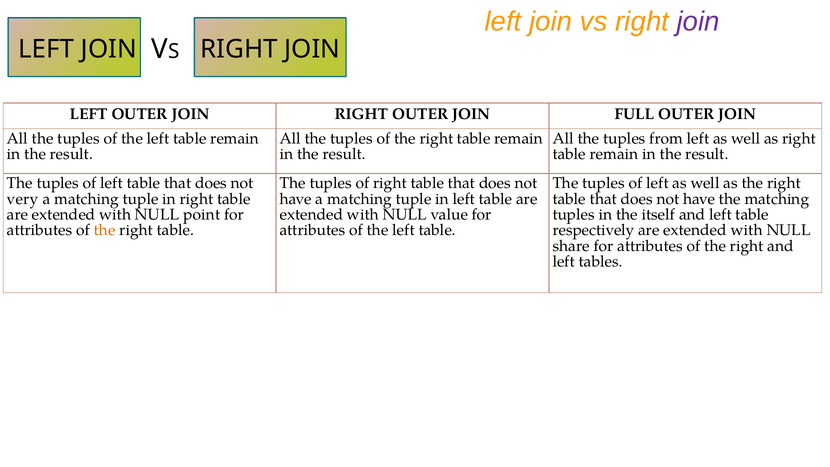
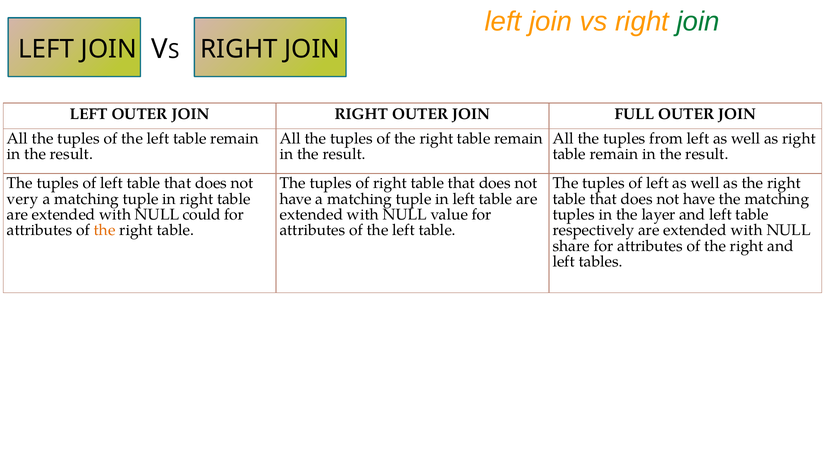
join colour: purple -> green (698, 22)
point: point -> could (202, 215)
itself: itself -> layer (659, 215)
